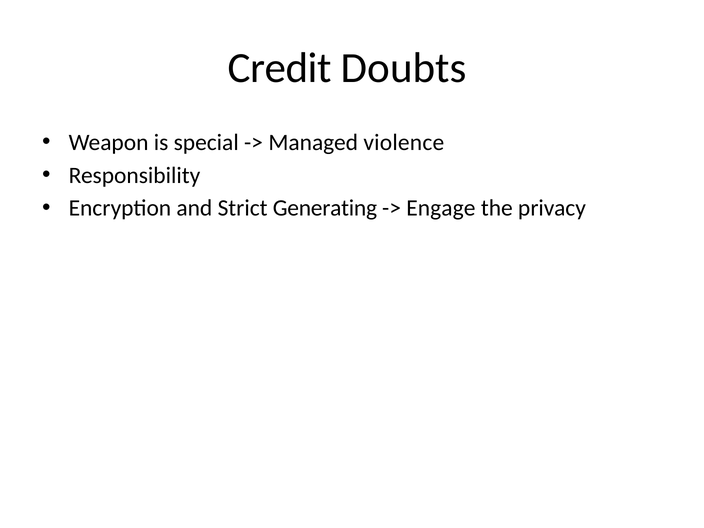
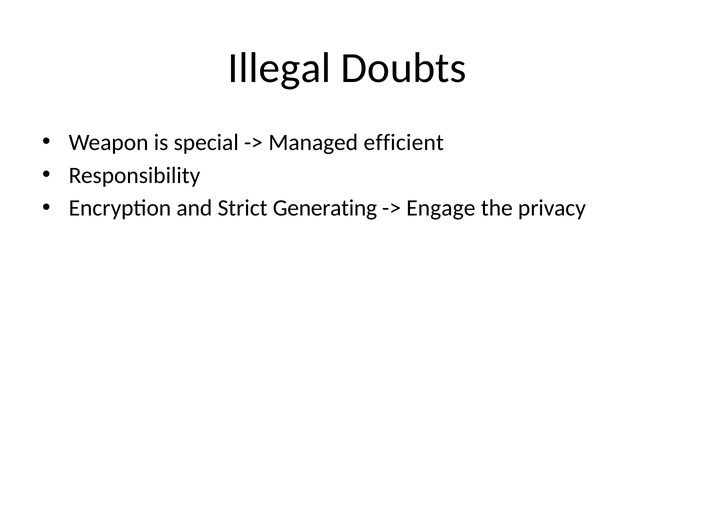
Credit: Credit -> Illegal (279, 68)
violence: violence -> efficient (404, 142)
